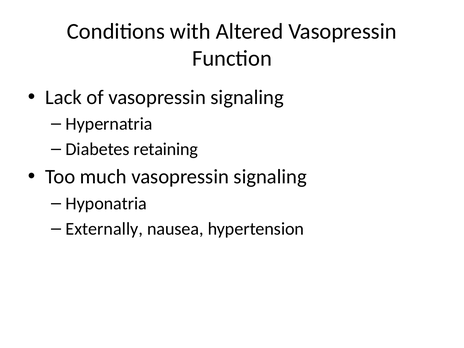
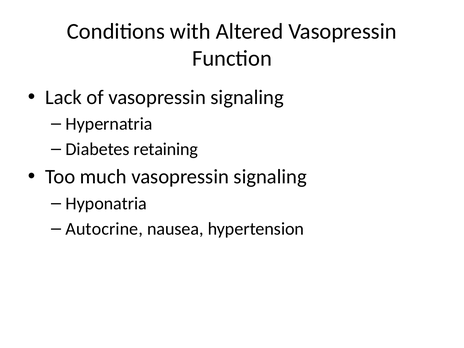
Externally: Externally -> Autocrine (104, 229)
